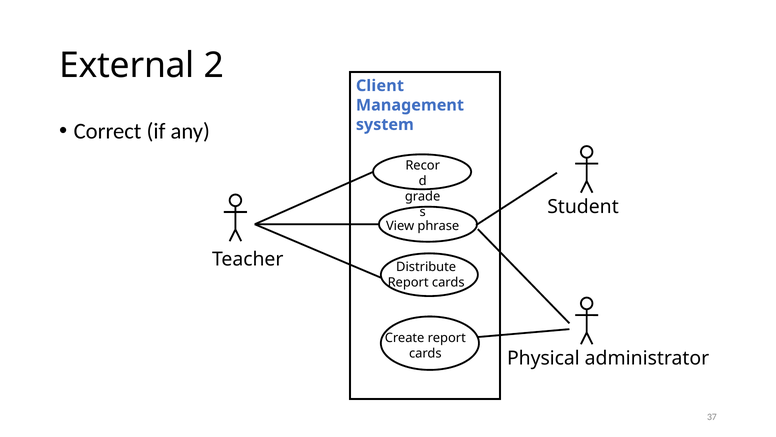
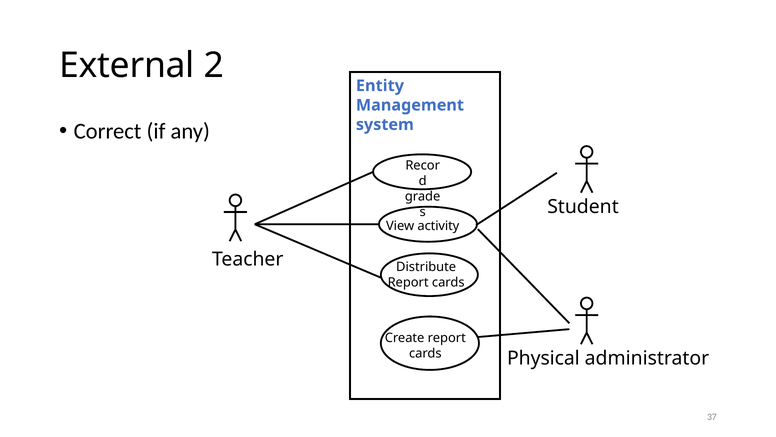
Client: Client -> Entity (380, 86)
phrase: phrase -> activity (438, 226)
